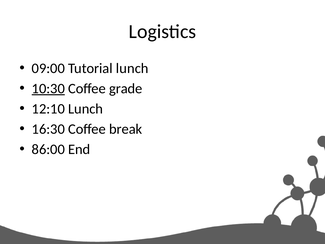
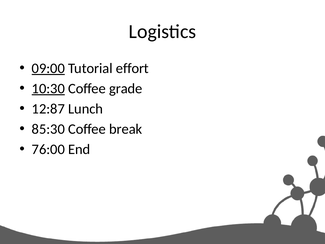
09:00 underline: none -> present (48, 68)
Tutorial lunch: lunch -> effort (132, 68)
12:10: 12:10 -> 12:87 (48, 109)
16:30: 16:30 -> 85:30 (48, 129)
86:00: 86:00 -> 76:00 (48, 149)
